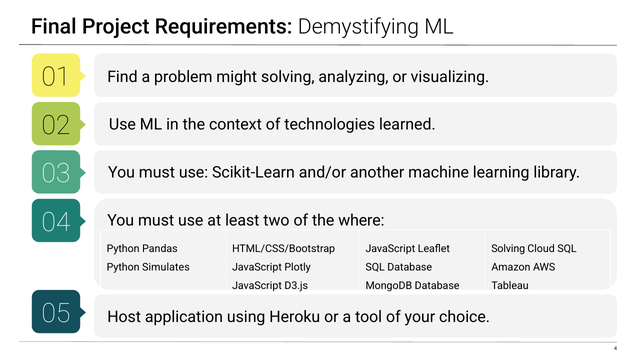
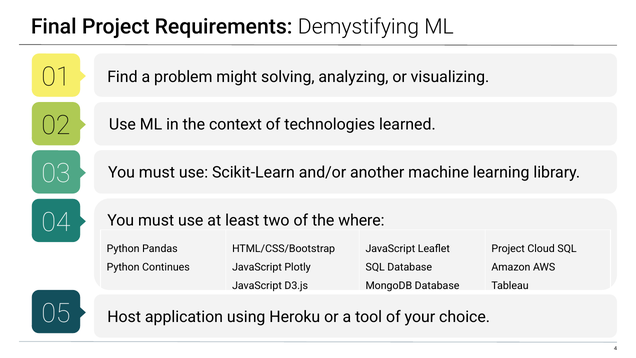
Solving: Solving -> Project (508, 249)
Simulates: Simulates -> Continues (166, 267)
